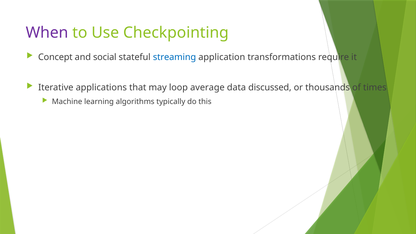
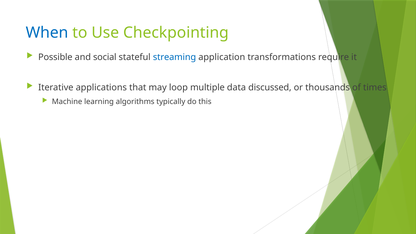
When colour: purple -> blue (47, 33)
Concept: Concept -> Possible (55, 57)
average: average -> multiple (207, 87)
